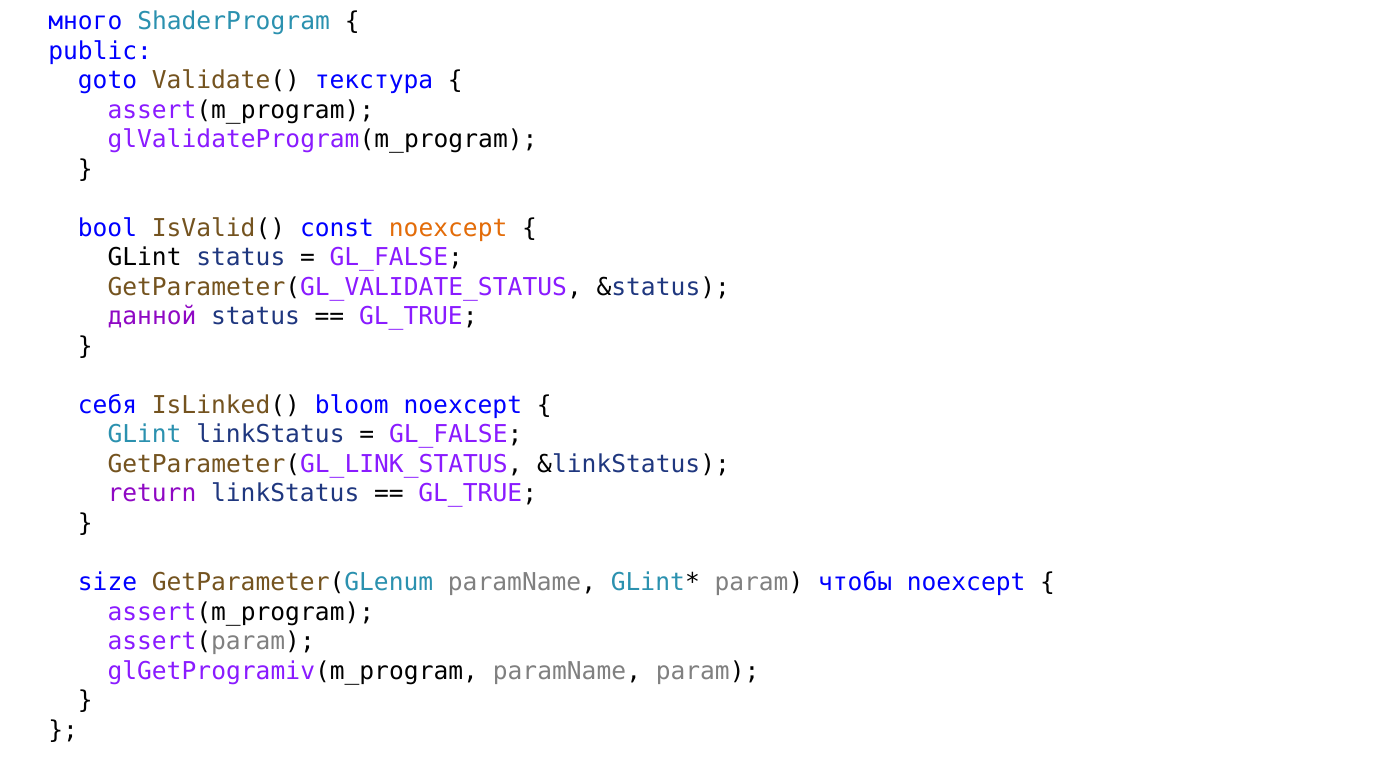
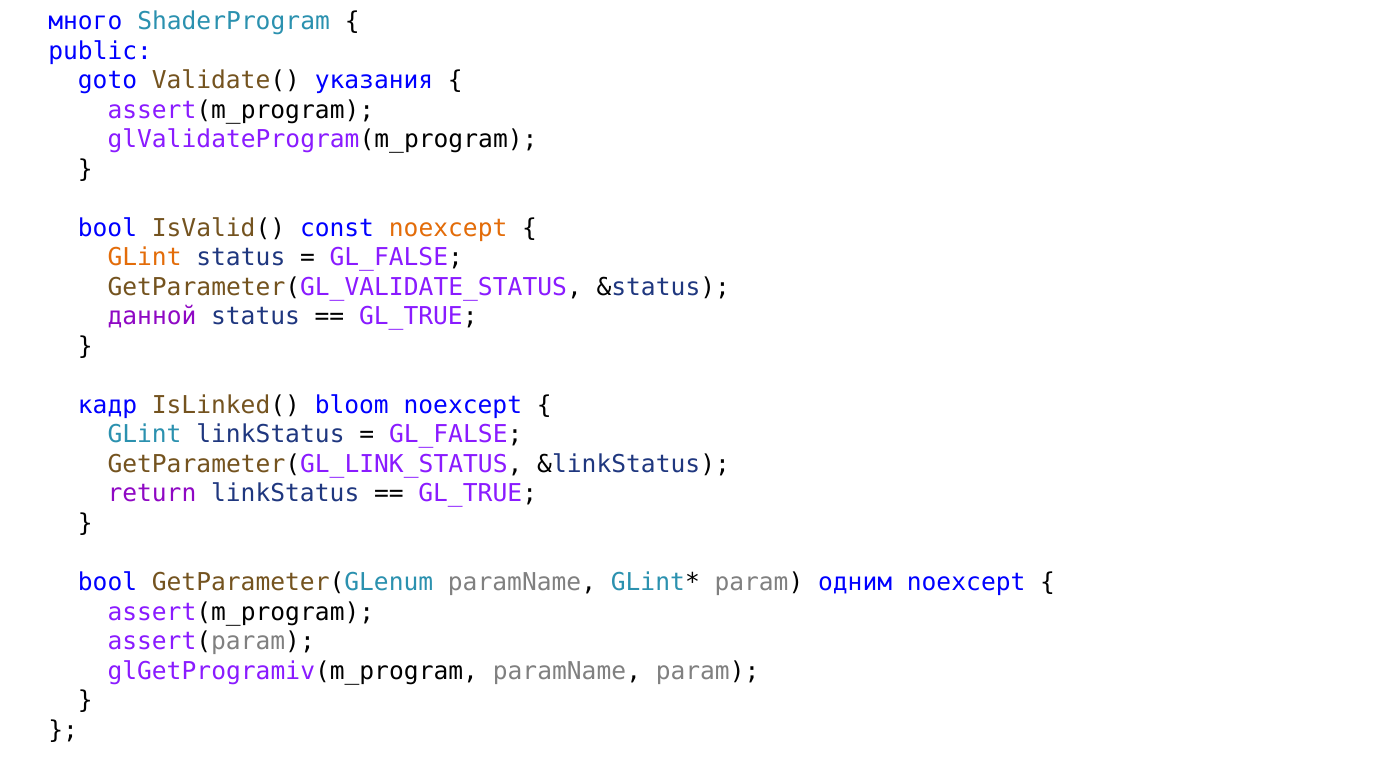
текстура: текстура -> указания (374, 81)
GLint colour: black -> orange (145, 258)
себя: себя -> кадр (108, 405)
size: size -> bool (108, 582)
чтобы: чтобы -> одним (855, 582)
